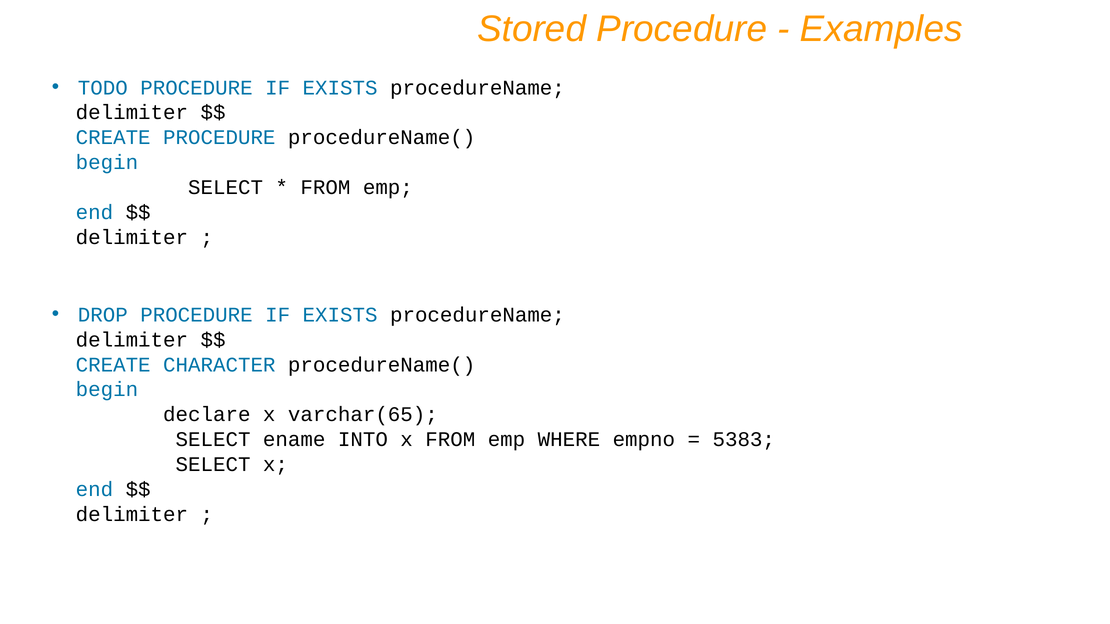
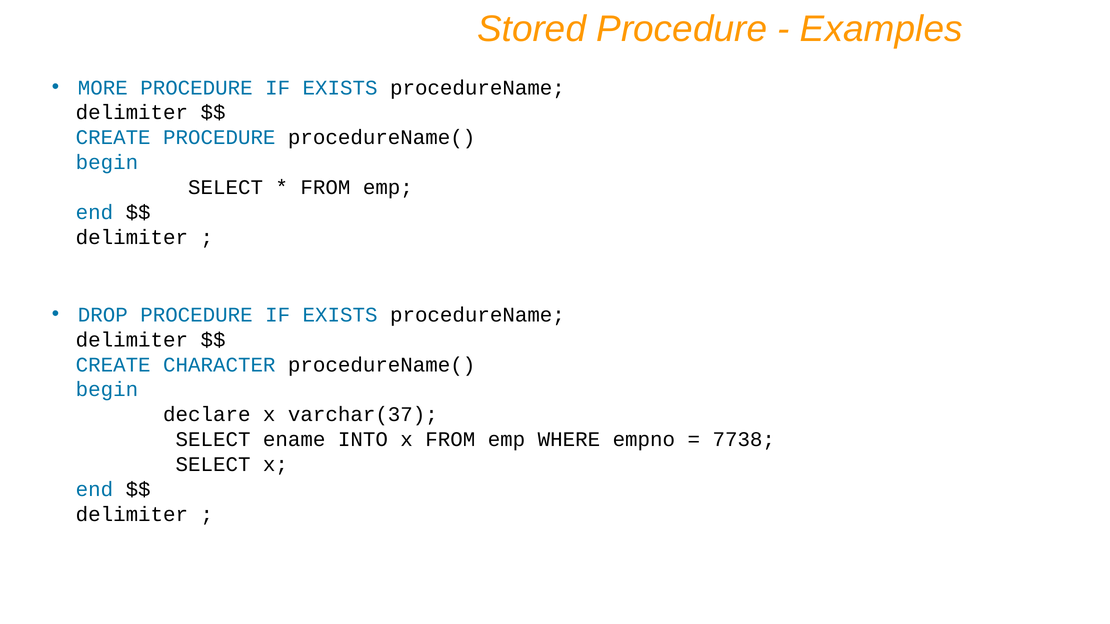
TODO: TODO -> MORE (103, 88)
varchar(65: varchar(65 -> varchar(37 (363, 415)
5383: 5383 -> 7738 (744, 440)
